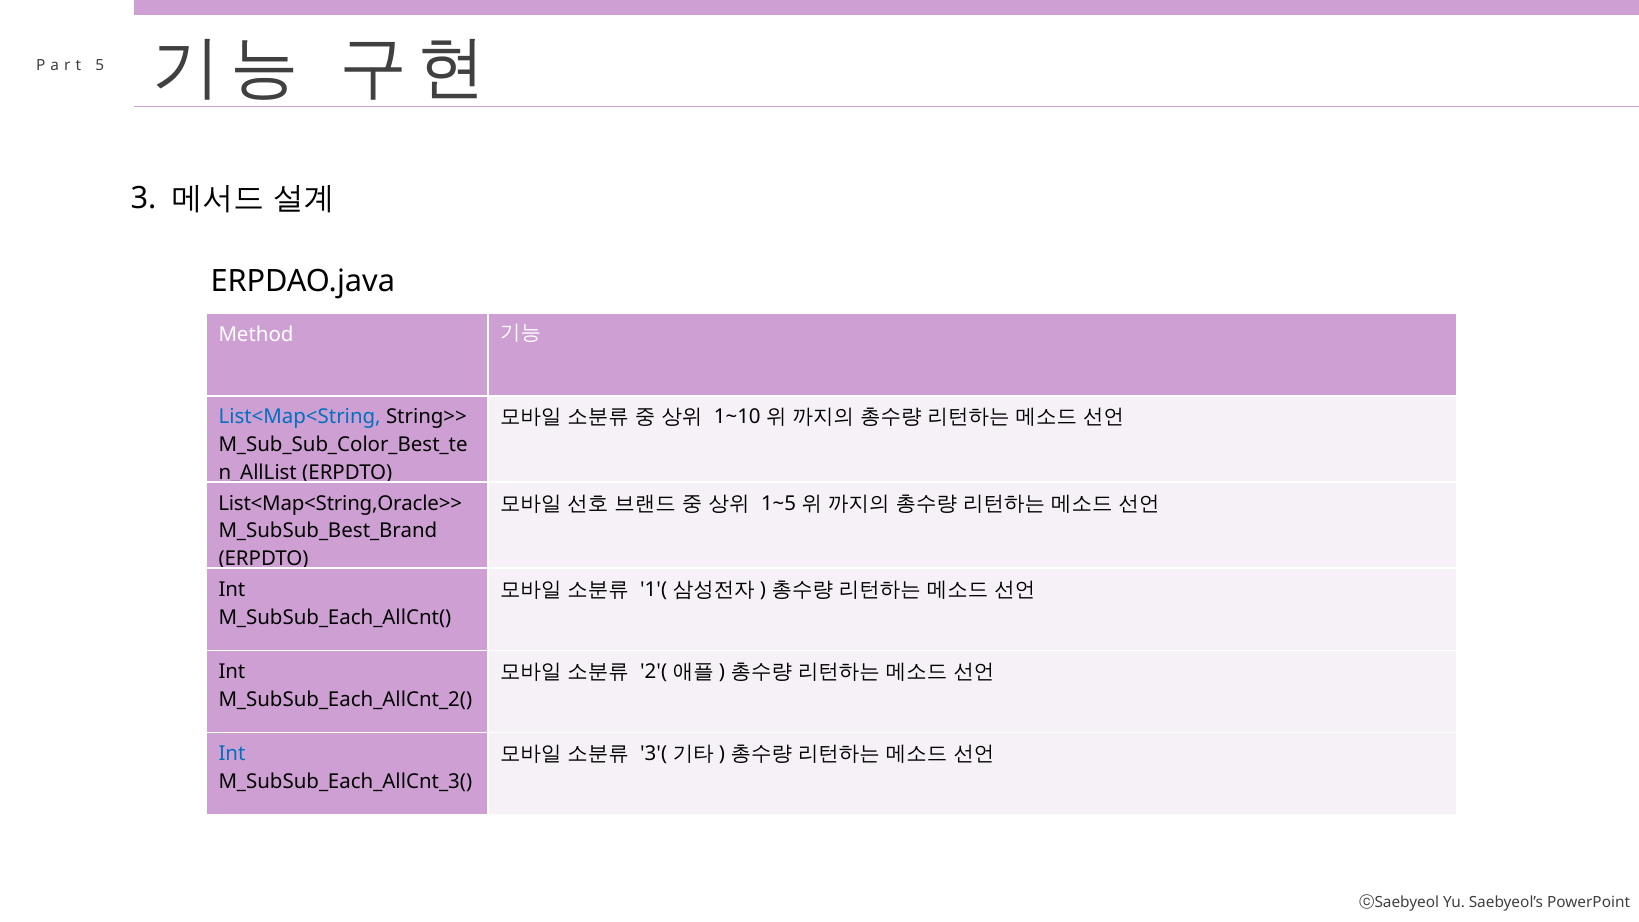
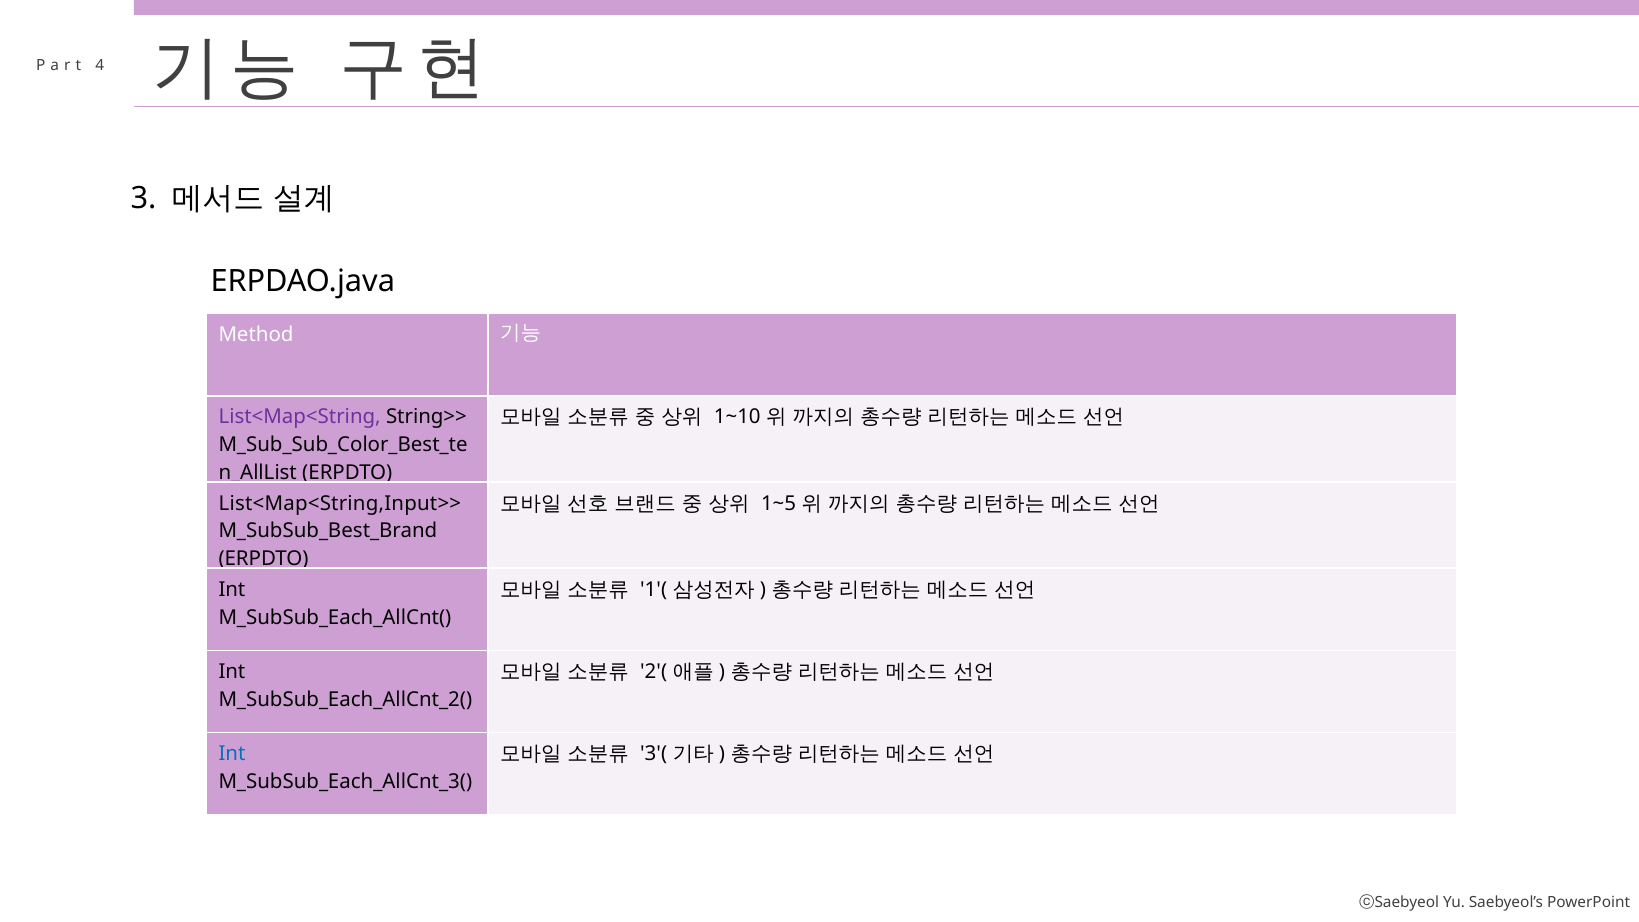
5: 5 -> 4 (100, 65)
List<Map<String colour: blue -> purple (300, 417)
List<Map<String,Oracle>>: List<Map<String,Oracle>> -> List<Map<String,Input>> (340, 503)
